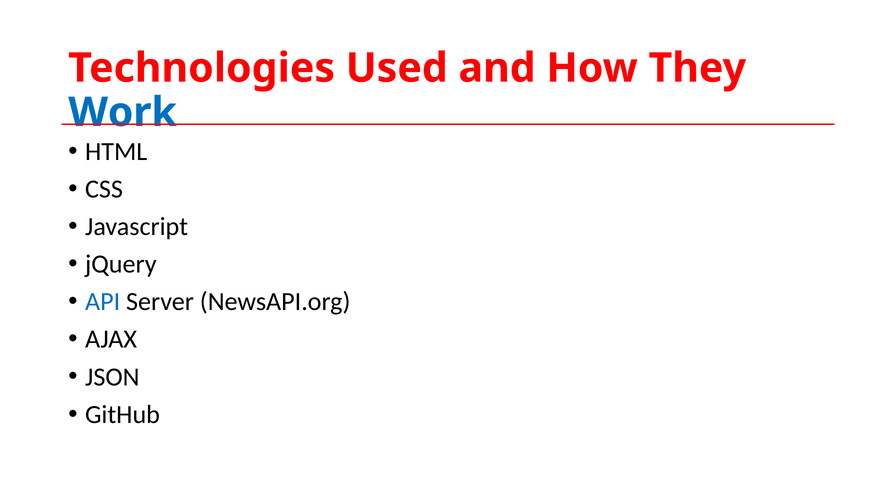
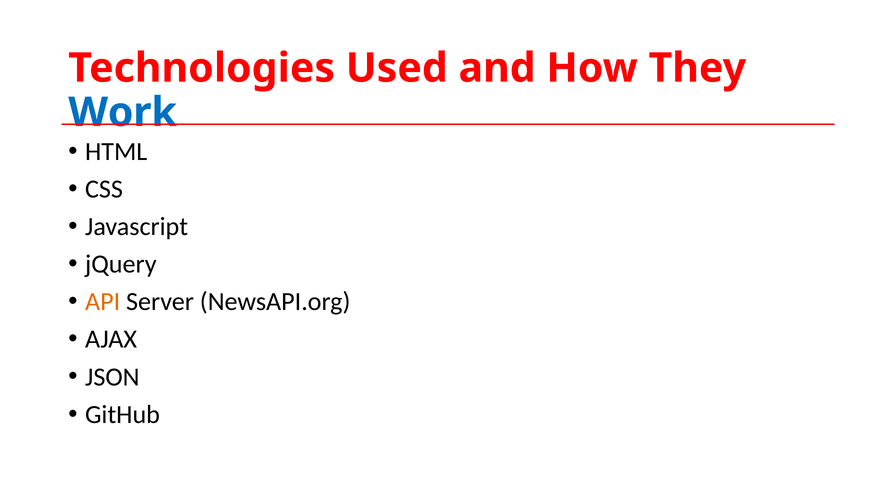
API colour: blue -> orange (103, 302)
